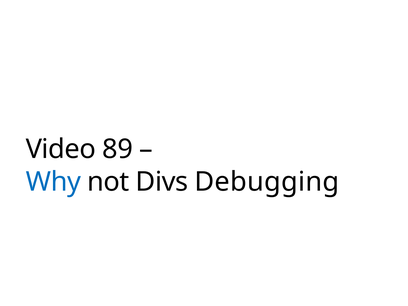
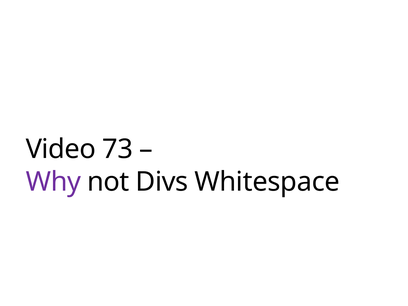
89: 89 -> 73 (118, 149)
Why colour: blue -> purple (53, 182)
Debugging: Debugging -> Whitespace (267, 182)
